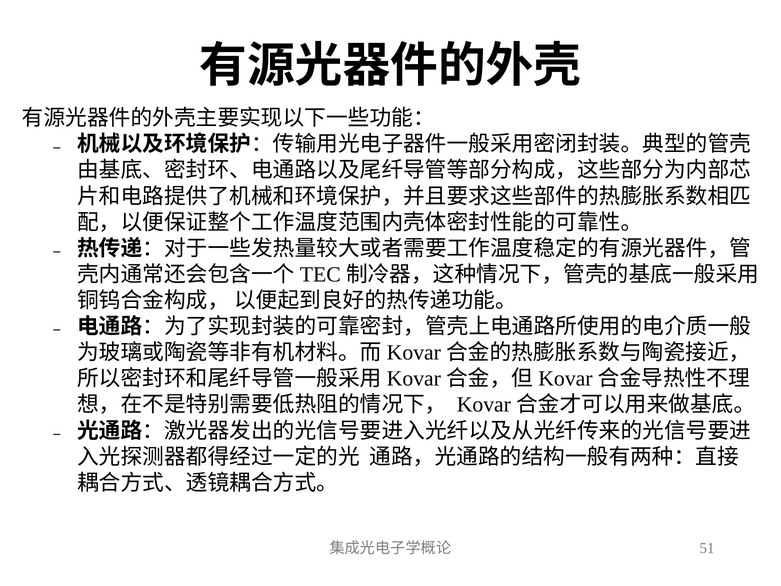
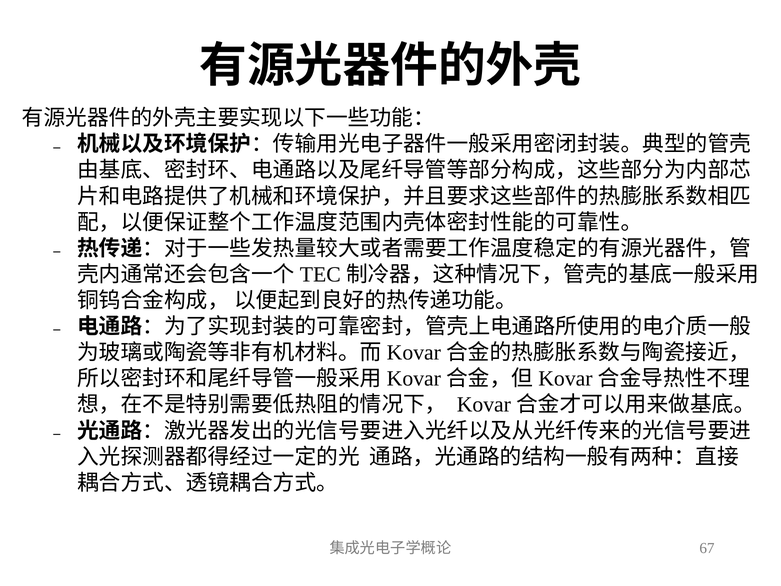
51: 51 -> 67 (707, 548)
